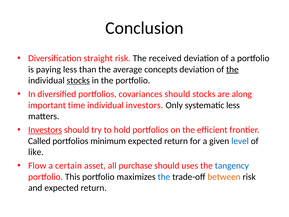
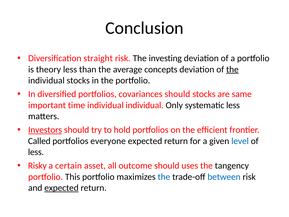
received: received -> investing (165, 58)
paying: paying -> theory (48, 69)
stocks underline: present -> none (78, 80)
along: along -> same (242, 94)
individual investors: investors -> individual (145, 105)
minimum: minimum -> everyone (108, 141)
like: like -> less (36, 152)
Flow: Flow -> Risky (37, 166)
purchase: purchase -> outcome (135, 166)
tangency colour: blue -> black (232, 166)
between colour: orange -> blue (224, 177)
expected underline: none -> present (61, 188)
